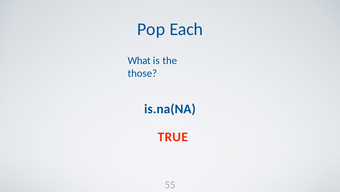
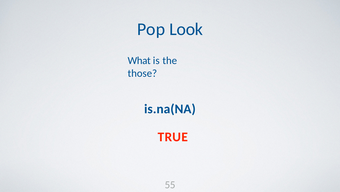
Each: Each -> Look (186, 29)
